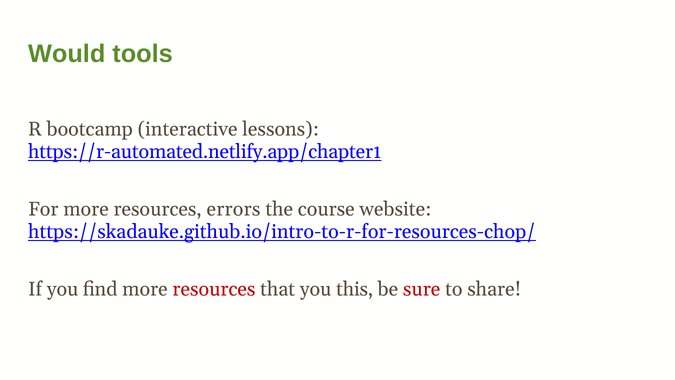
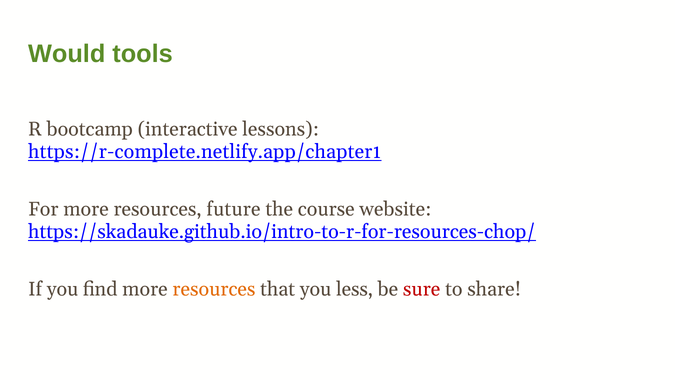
https://r-automated.netlify.app/chapter1: https://r-automated.netlify.app/chapter1 -> https://r-complete.netlify.app/chapter1 (205, 151)
errors: errors -> future (234, 209)
resources colour: red -> orange (214, 289)
this: this -> less (355, 289)
